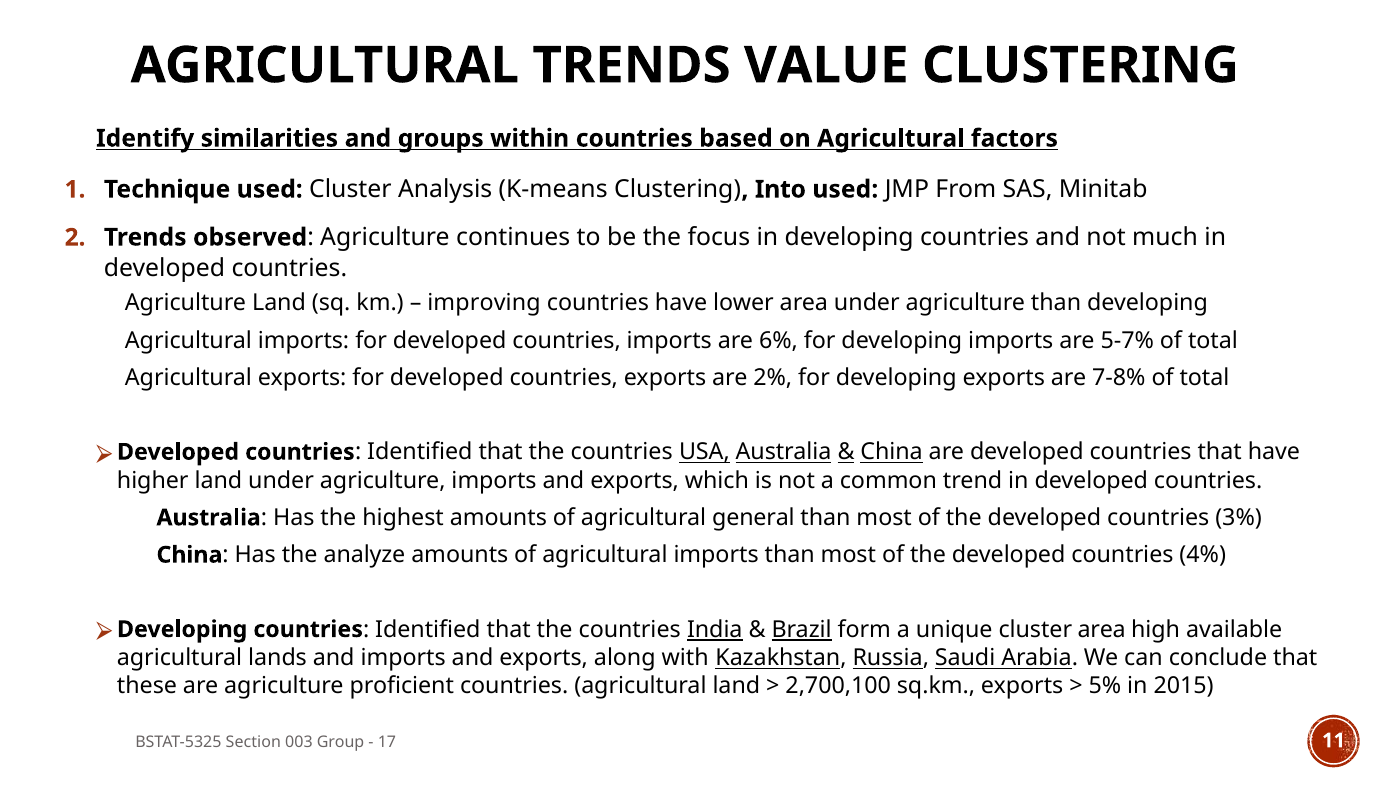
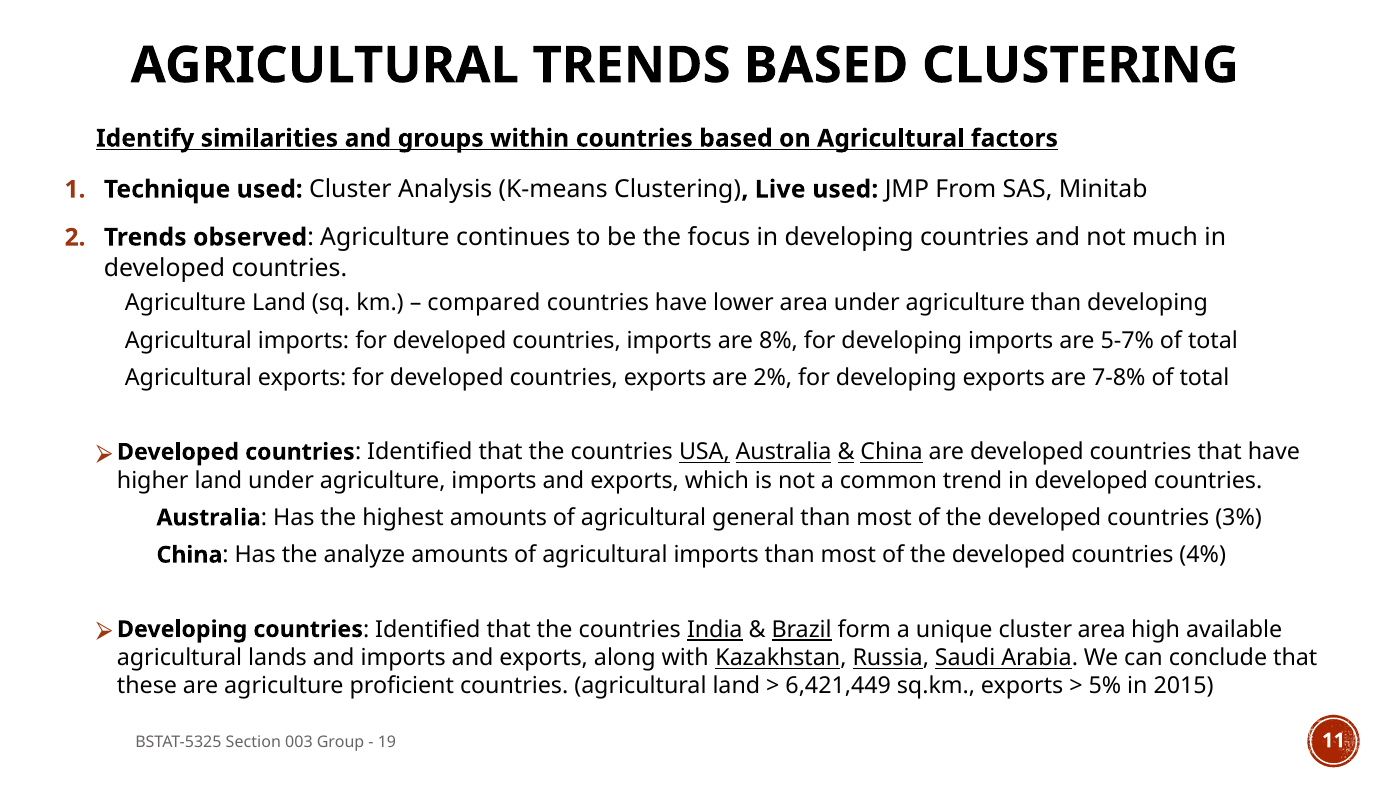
TRENDS VALUE: VALUE -> BASED (826, 65)
Into: Into -> Live (780, 189)
improving: improving -> compared (484, 303)
6%: 6% -> 8% (778, 340)
2,700,100: 2,700,100 -> 6,421,449 (838, 686)
17: 17 -> 19 (387, 741)
